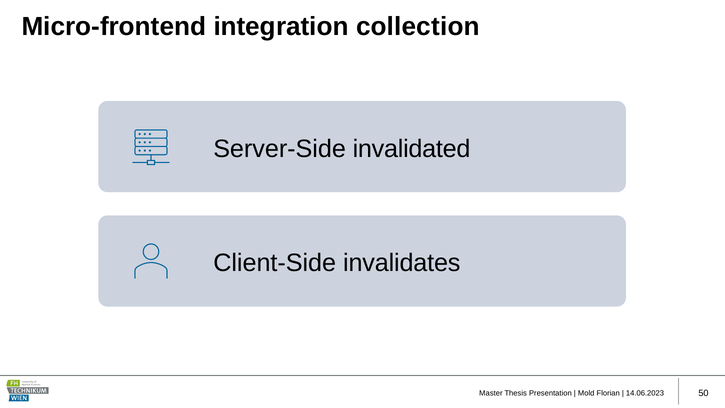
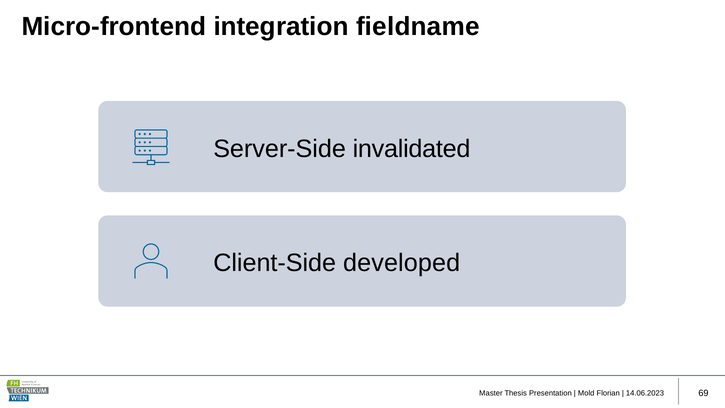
collection: collection -> fieldname (418, 27)
invalidates: invalidates -> developed (402, 263)
50: 50 -> 69 (704, 393)
